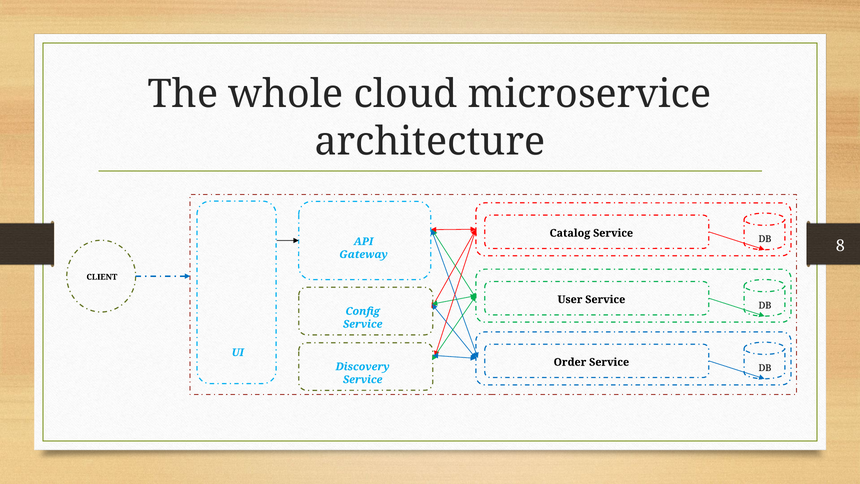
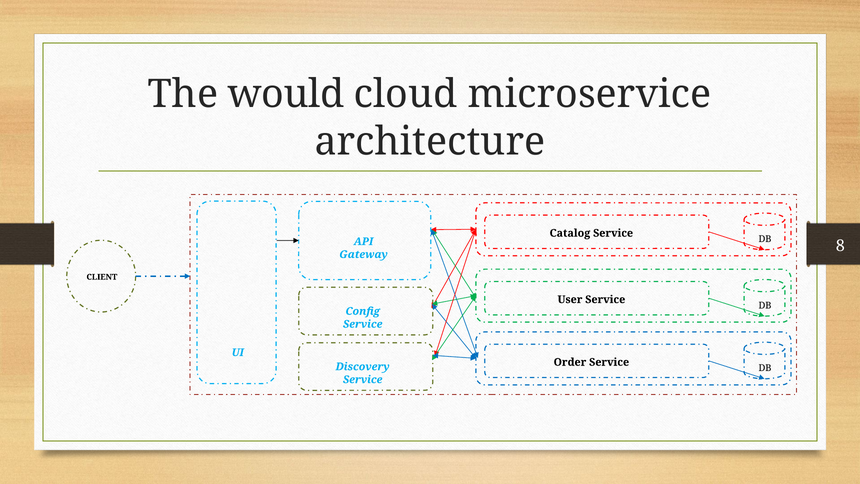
whole: whole -> would (286, 94)
